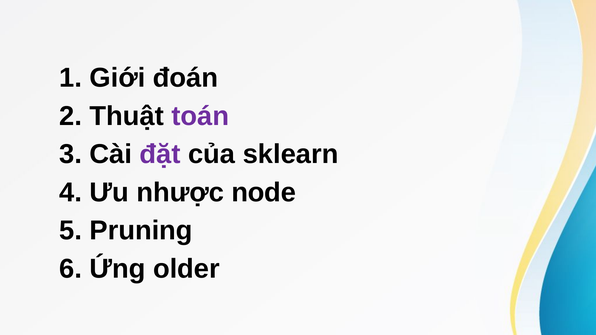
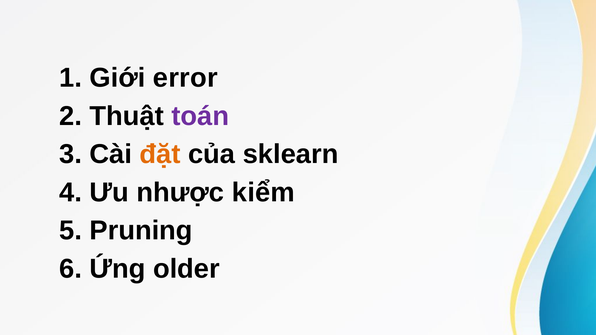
đoán: đoán -> error (185, 78)
đặt colour: purple -> orange (160, 154)
node: node -> kiểm (263, 193)
